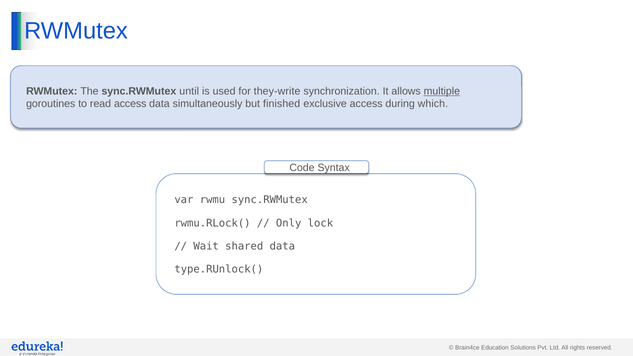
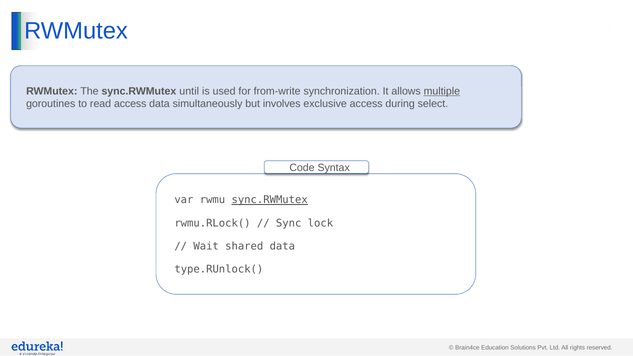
they-write: they-write -> from-write (277, 91)
finished: finished -> involves (282, 104)
which: which -> select (433, 104)
sync.RWMutex underline: none -> present (270, 200)
Only: Only -> Sync (289, 223)
